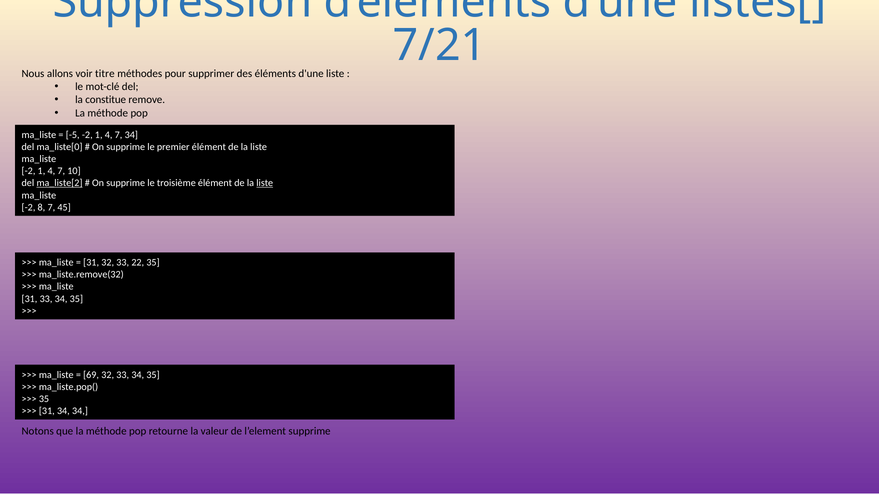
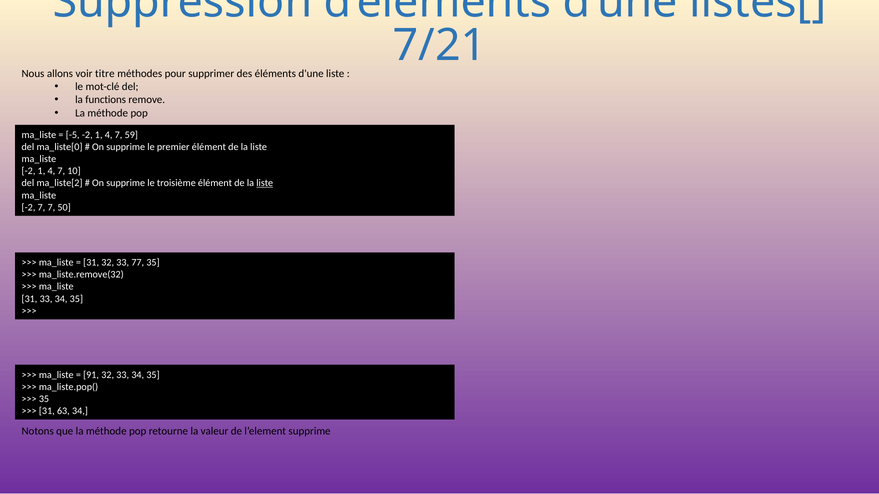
constitue: constitue -> functions (106, 100)
7 34: 34 -> 59 (131, 135)
ma_liste[2 underline: present -> none (60, 183)
-2 8: 8 -> 7 (41, 207)
45: 45 -> 50 (64, 207)
22: 22 -> 77 (138, 263)
69: 69 -> 91 (91, 375)
31 34: 34 -> 63 (63, 411)
